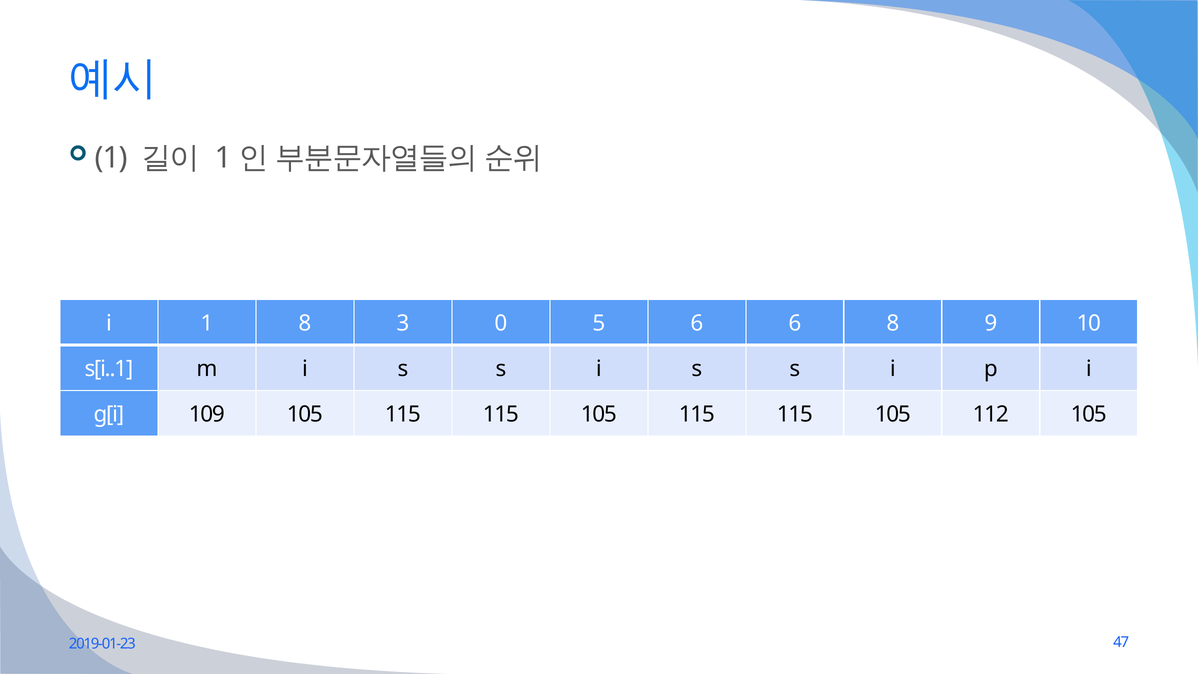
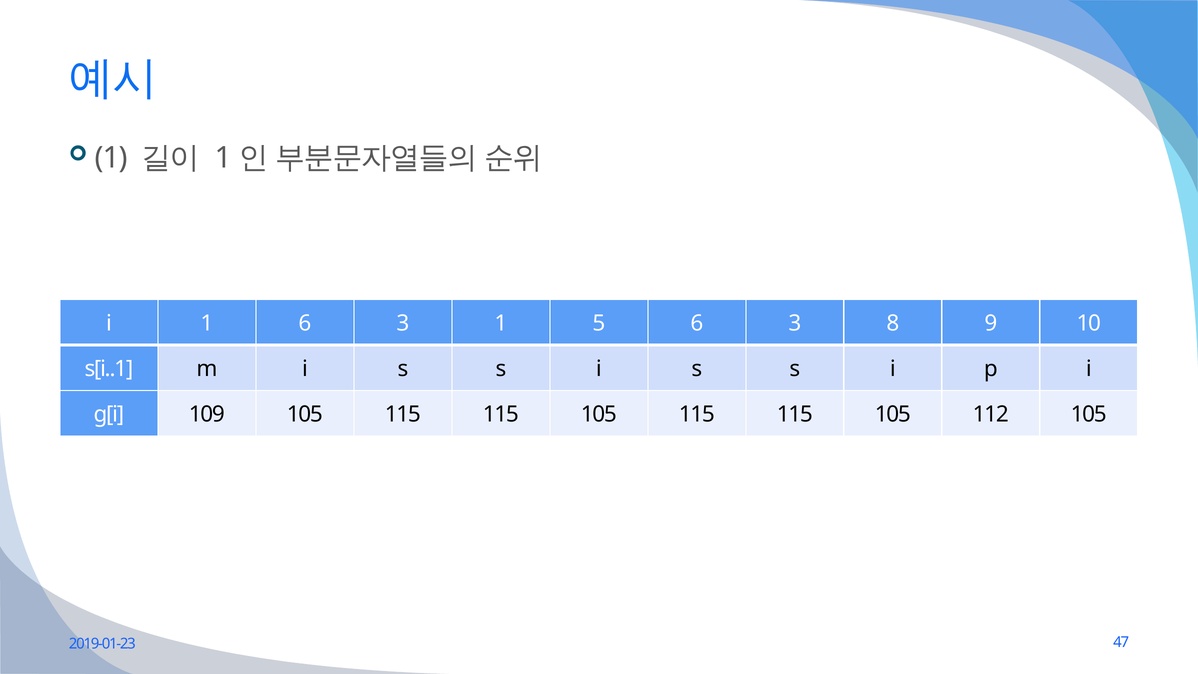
1 8: 8 -> 6 (305, 324)
3 0: 0 -> 1 (501, 324)
5 6 6: 6 -> 3 (795, 324)
